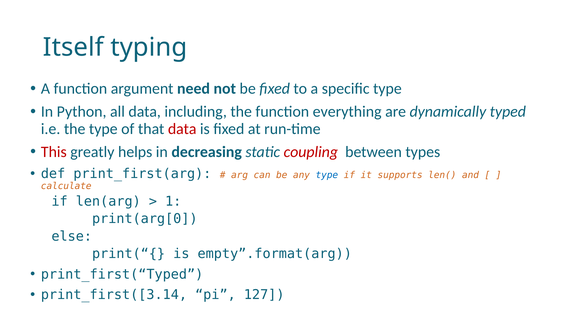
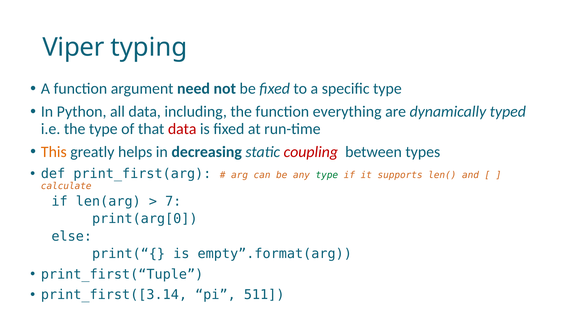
Itself: Itself -> Viper (73, 47)
This colour: red -> orange (54, 152)
type colour: blue -> green (327, 175)
1: 1 -> 7 (173, 201)
print_first(“Typed: print_first(“Typed -> print_first(“Tuple (122, 274)
127: 127 -> 511 (264, 294)
